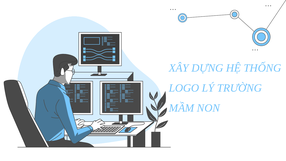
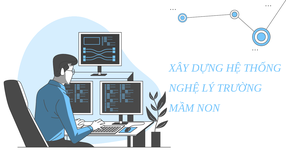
LOGO: LOGO -> NGHỆ (184, 88)
